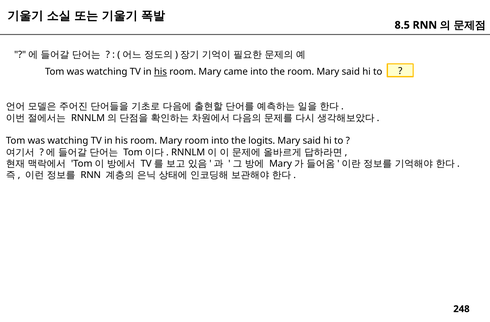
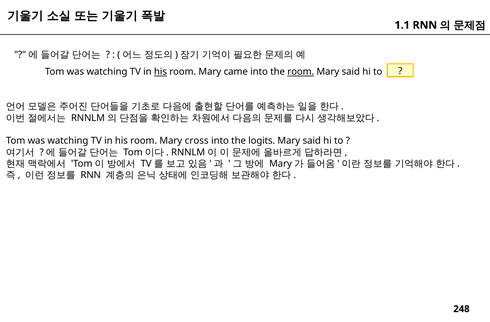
8.5: 8.5 -> 1.1 (402, 25)
room underline: none -> present (301, 72)
Mary room: room -> cross (197, 141)
